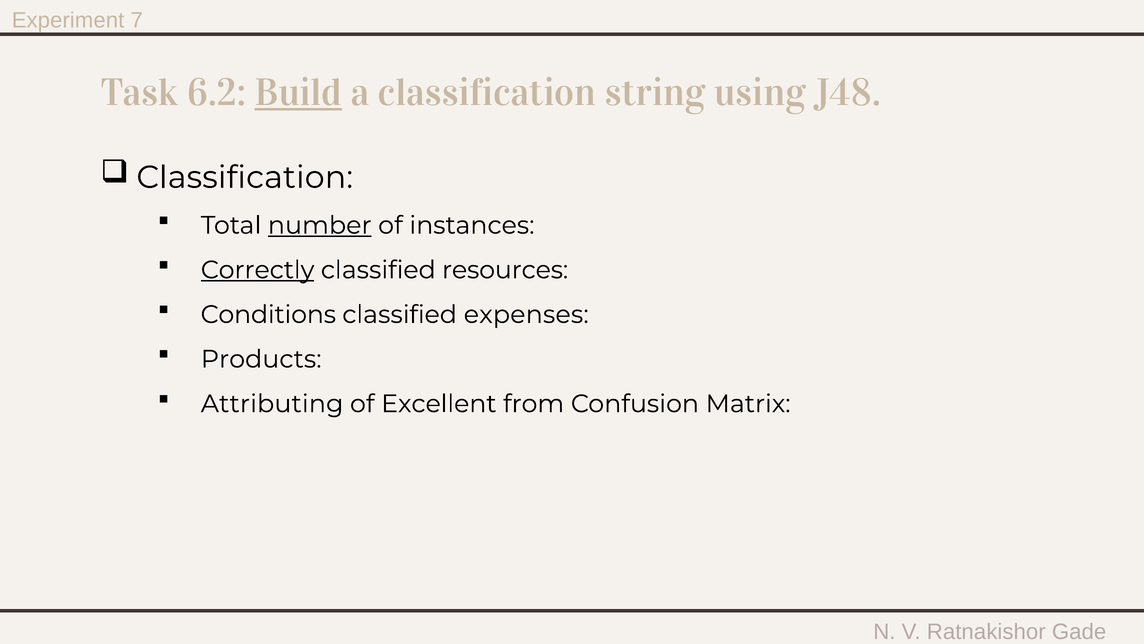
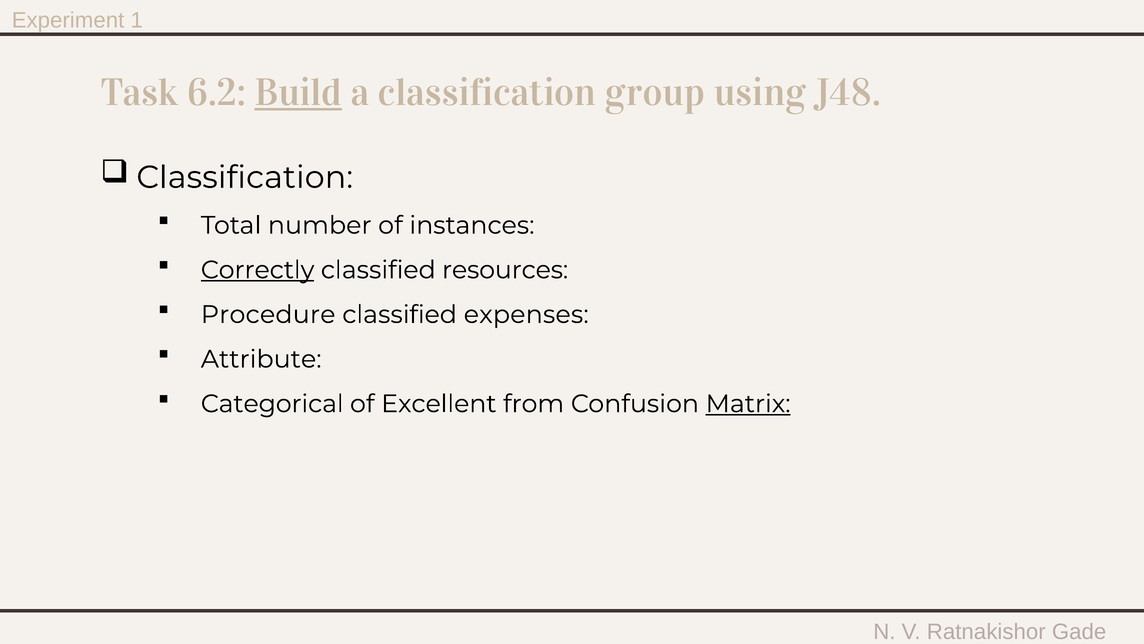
7: 7 -> 1 (137, 21)
string: string -> group (655, 93)
number underline: present -> none (320, 225)
Conditions: Conditions -> Procedure (268, 314)
Products: Products -> Attribute (261, 359)
Attributing: Attributing -> Categorical (272, 404)
Matrix underline: none -> present (748, 404)
